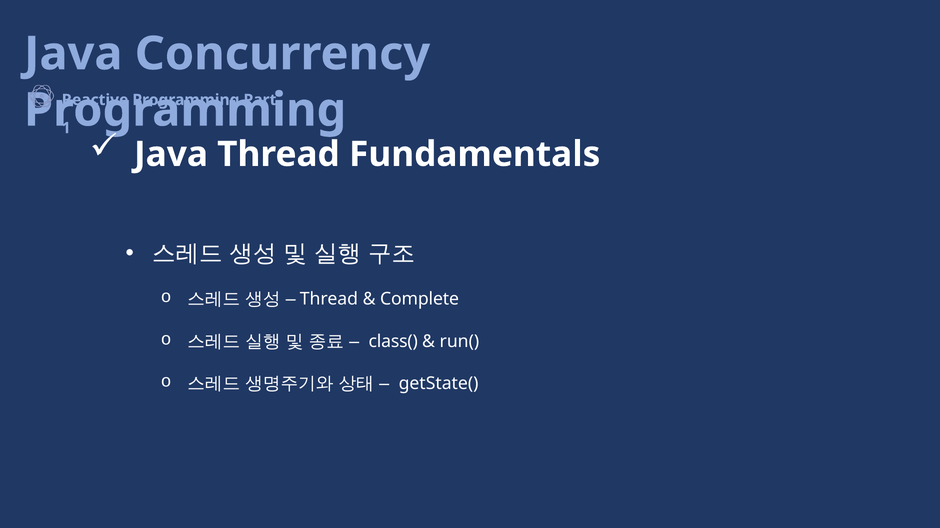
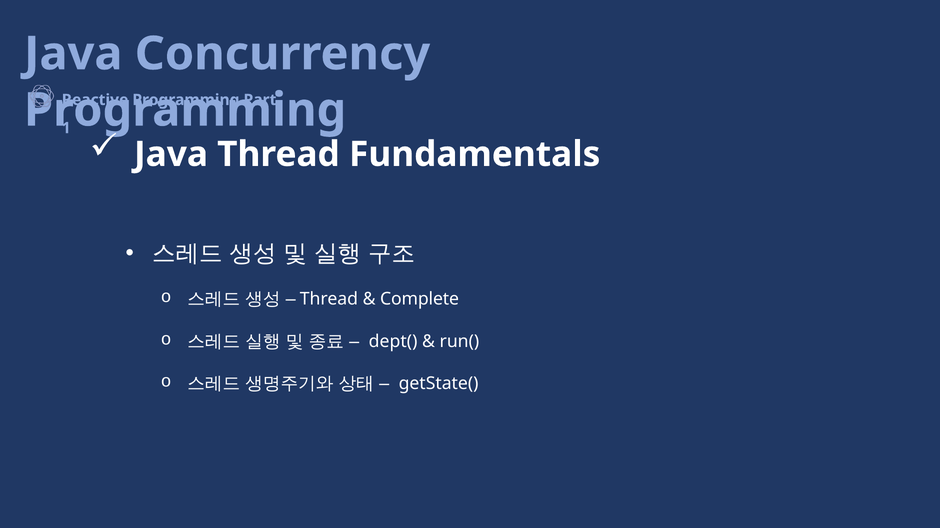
class(: class( -> dept( (393, 342)
